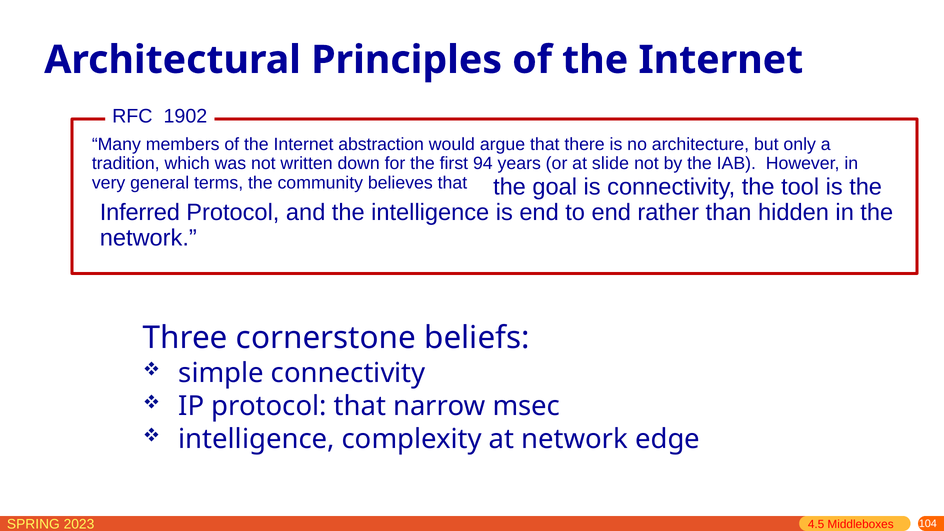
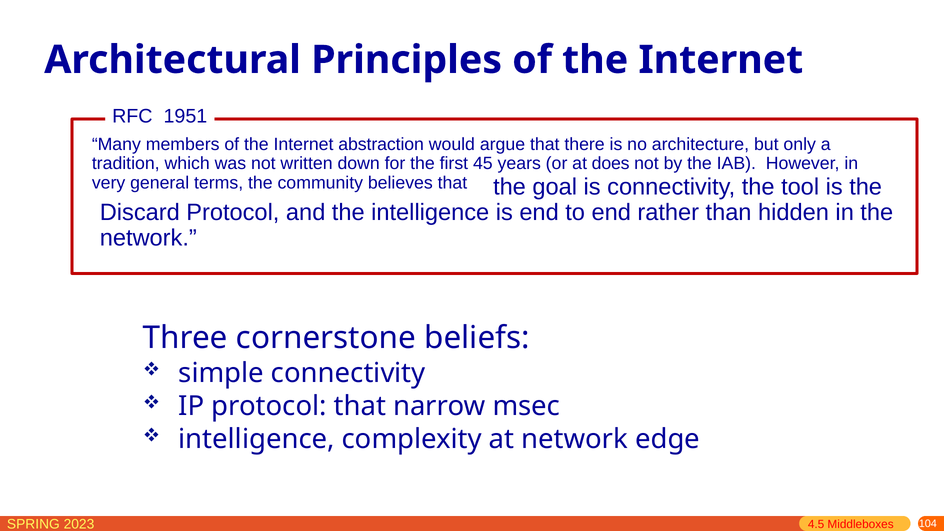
1902: 1902 -> 1951 (185, 116)
94: 94 -> 45 (483, 164)
slide: slide -> does (611, 164)
Inferred: Inferred -> Discard (140, 212)
